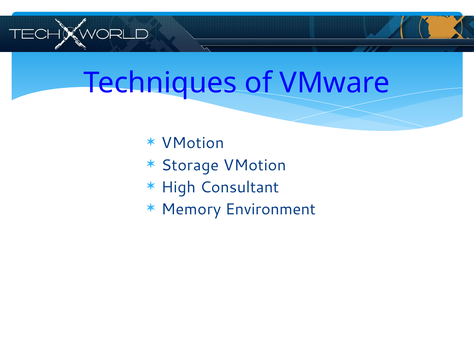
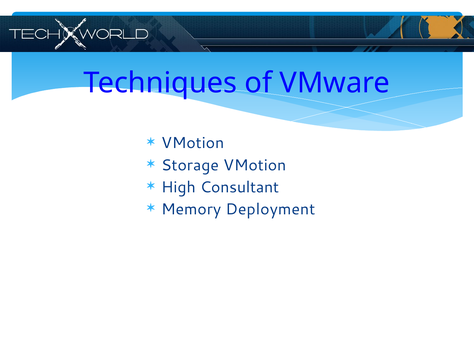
Environment: Environment -> Deployment (270, 210)
